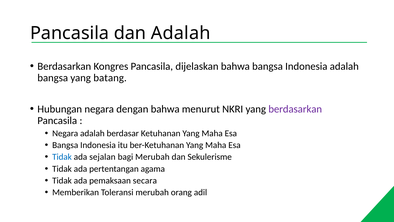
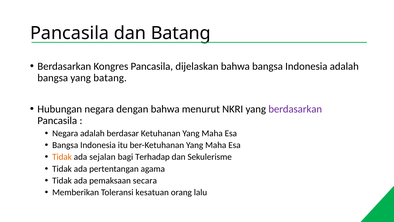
dan Adalah: Adalah -> Batang (181, 33)
Tidak colour: blue -> orange (62, 157)
bagi Merubah: Merubah -> Terhadap (152, 157)
Toleransi merubah: merubah -> kesatuan (152, 192)
adil: adil -> lalu (200, 192)
